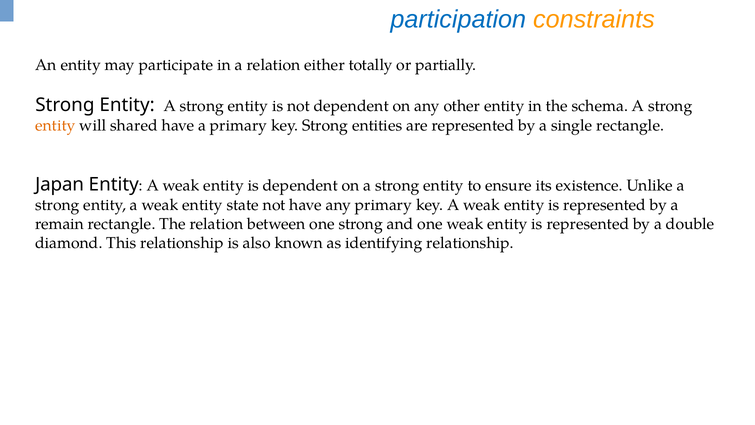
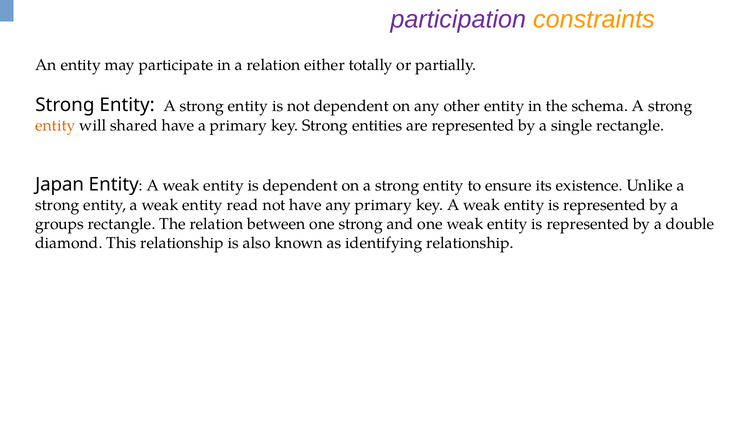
participation colour: blue -> purple (458, 20)
state: state -> read (243, 205)
remain: remain -> groups (60, 224)
